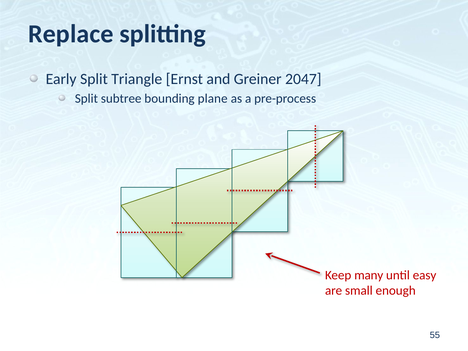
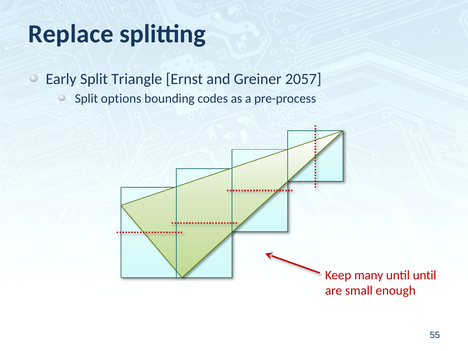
2047: 2047 -> 2057 (303, 79)
subtree: subtree -> options (121, 99)
plane: plane -> codes (213, 99)
until easy: easy -> until (425, 275)
